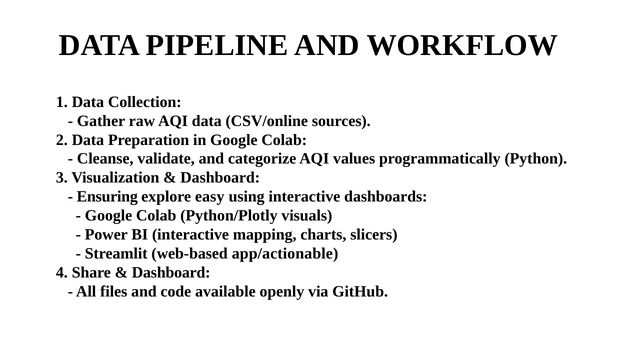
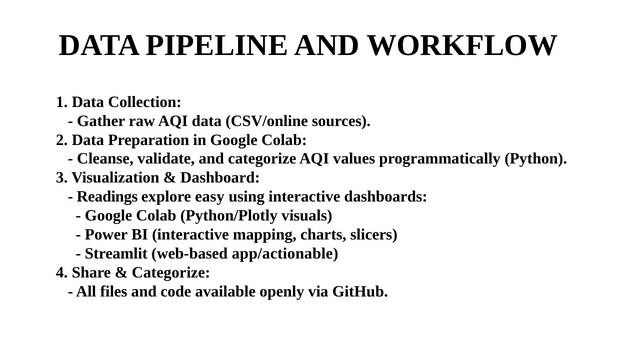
Ensuring: Ensuring -> Readings (107, 197)
Dashboard: Dashboard -> Categorize (171, 272)
